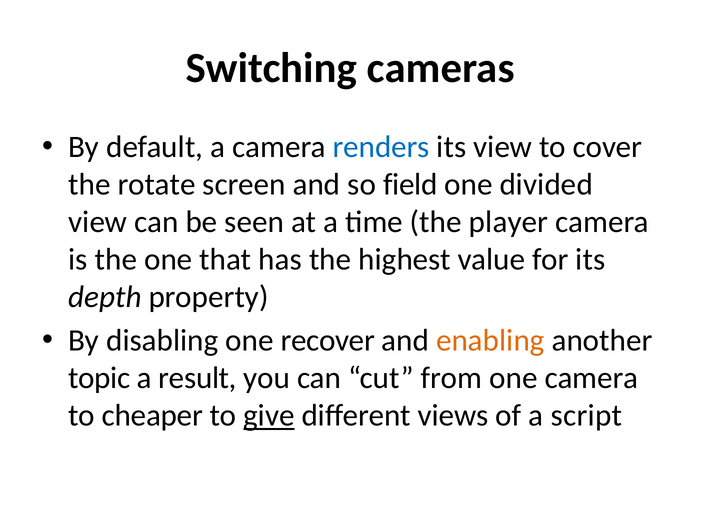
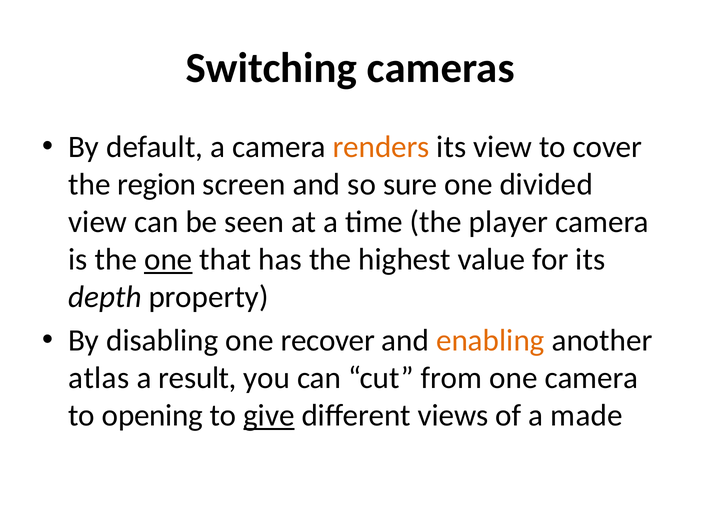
renders colour: blue -> orange (381, 147)
rotate: rotate -> region (157, 185)
field: field -> sure (410, 185)
one underline: none -> present (168, 259)
topic: topic -> atlas (99, 378)
cheaper: cheaper -> opening (152, 415)
script: script -> made (587, 415)
